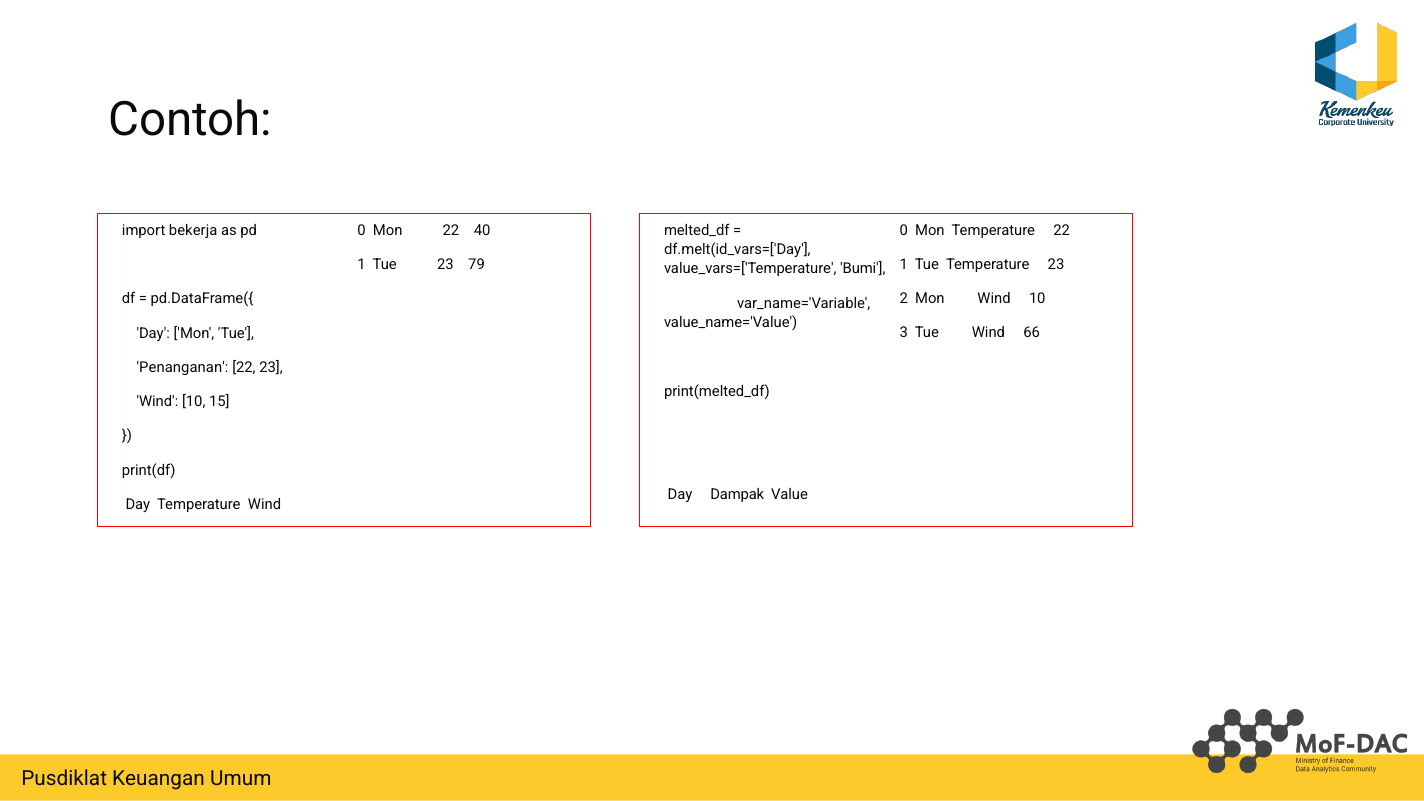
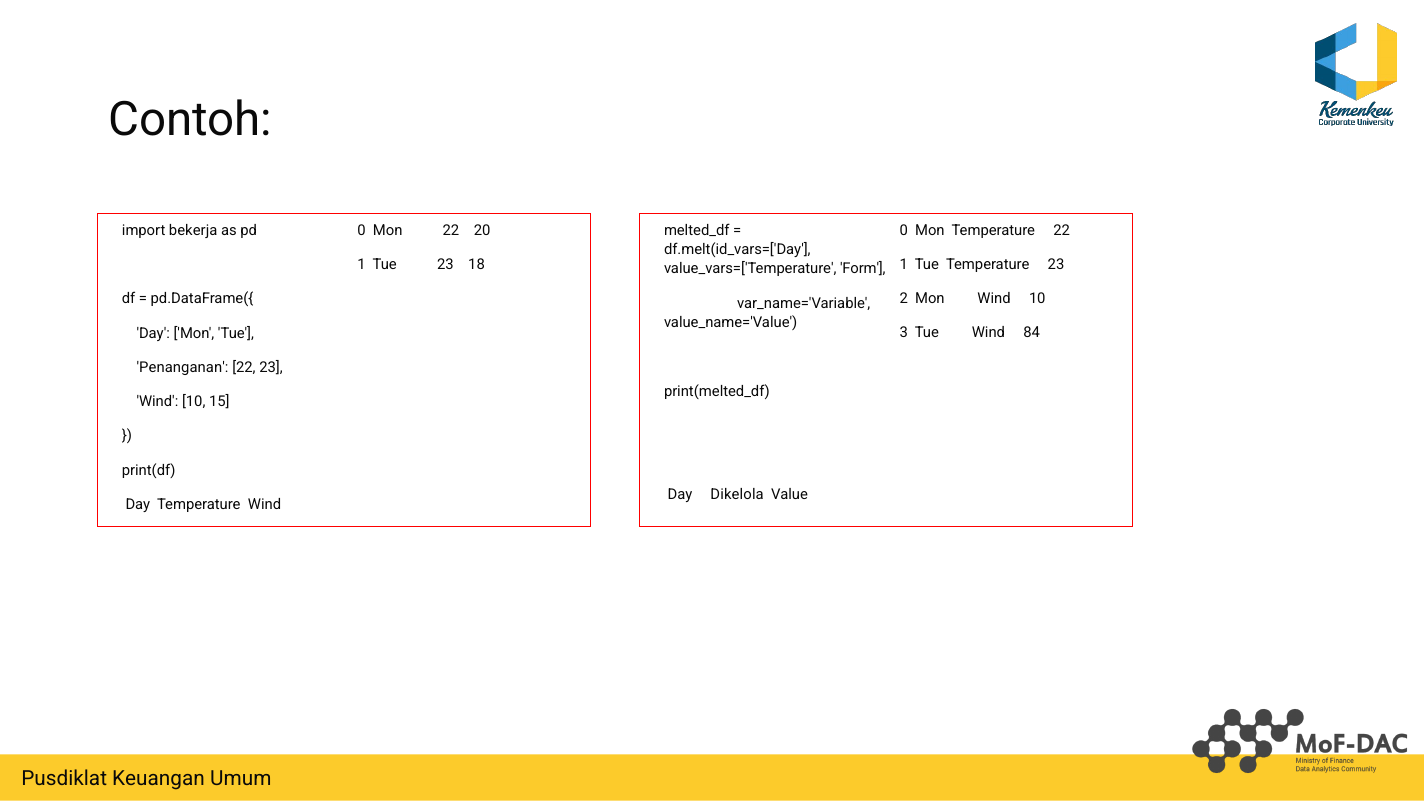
40: 40 -> 20 (482, 230)
79: 79 -> 18 (477, 264)
Bumi: Bumi -> Form (863, 269)
66: 66 -> 84 (1032, 333)
Dampak: Dampak -> Dikelola (737, 494)
